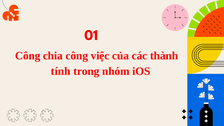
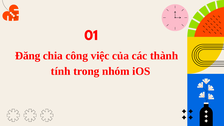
Công: Công -> Đăng (28, 56)
